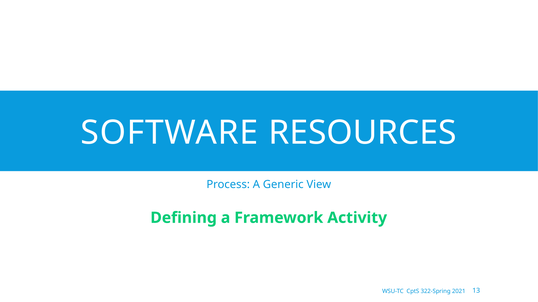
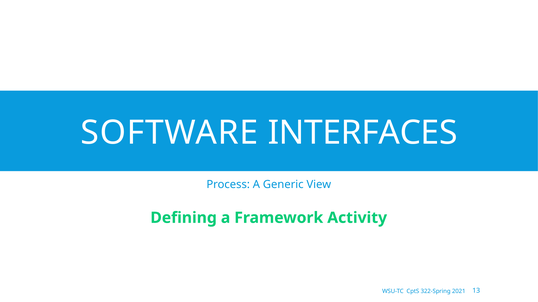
RESOURCES: RESOURCES -> INTERFACES (363, 133)
